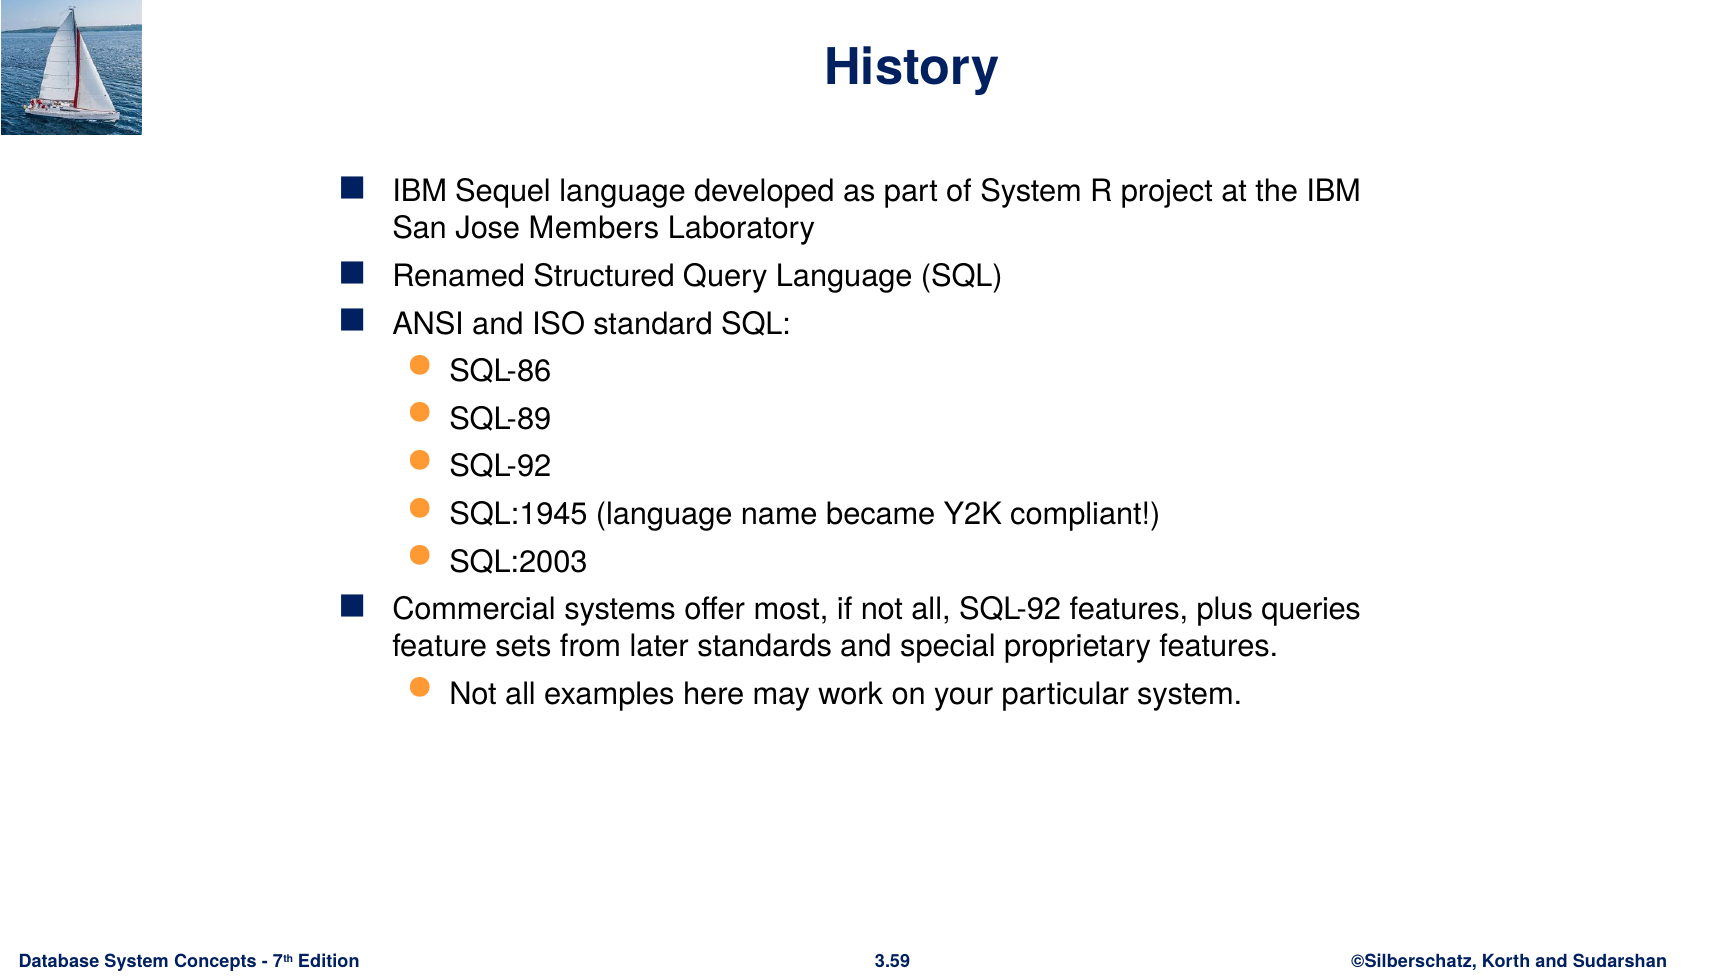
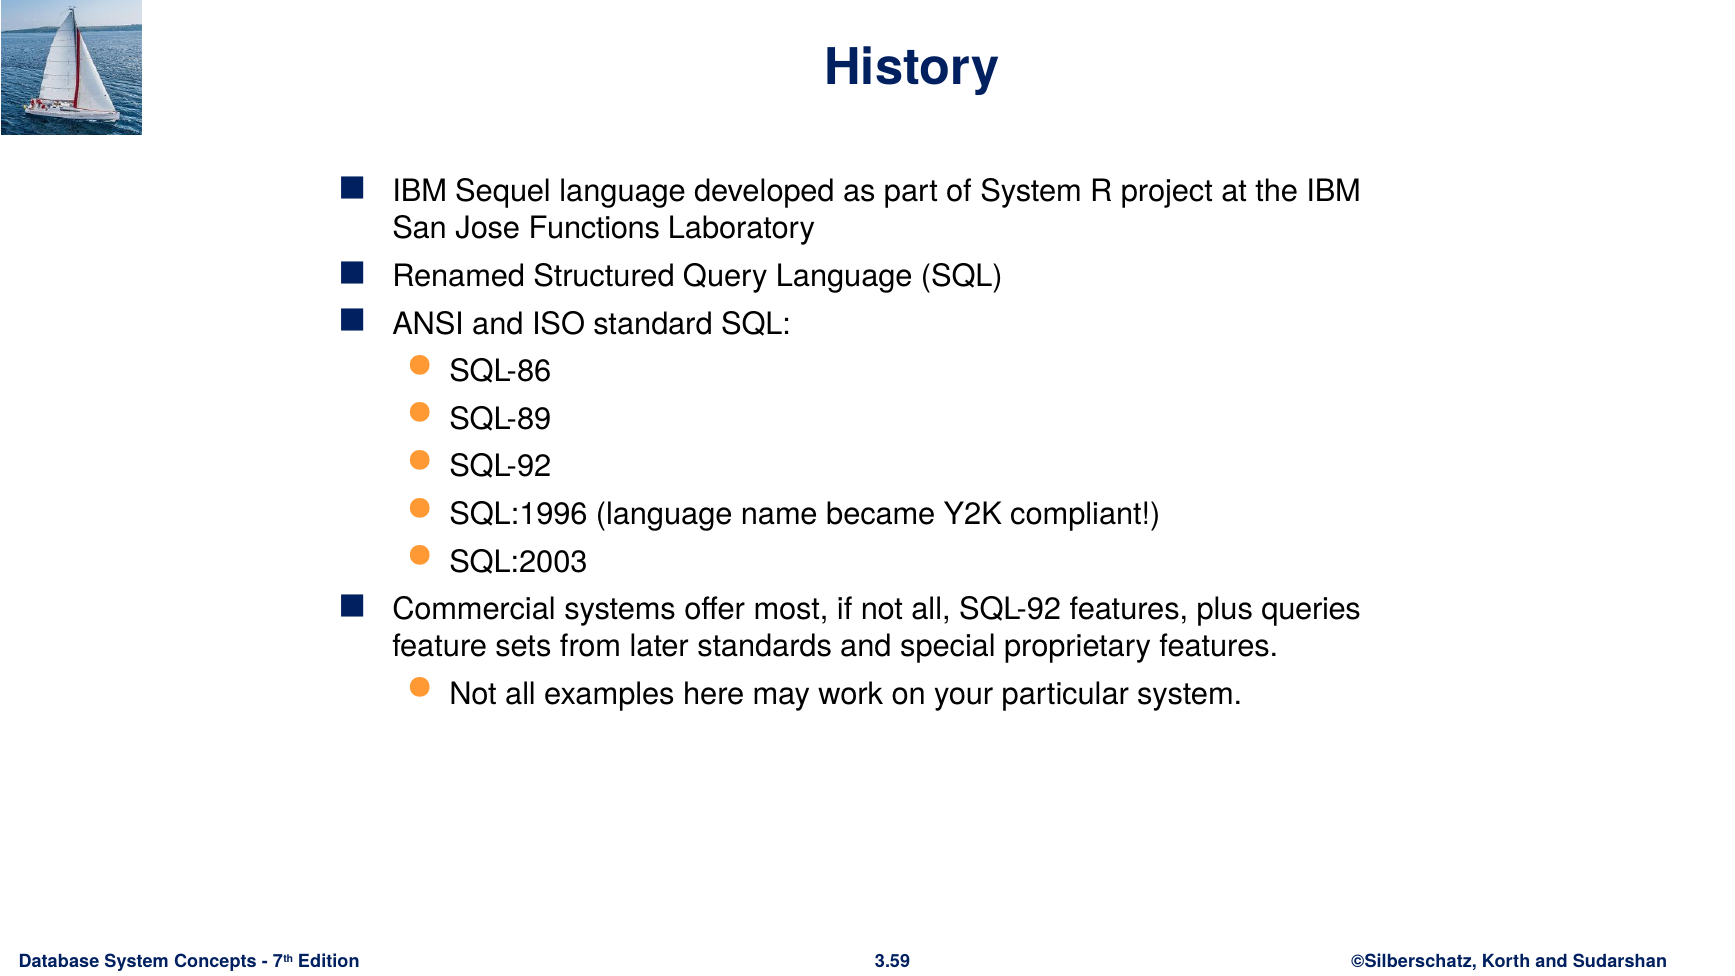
Members: Members -> Functions (594, 229)
SQL:1945: SQL:1945 -> SQL:1996 (518, 514)
